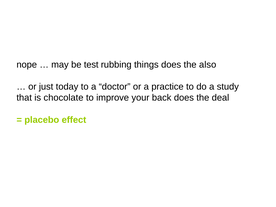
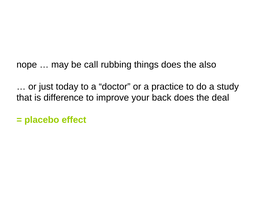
test: test -> call (91, 65)
chocolate: chocolate -> difference (64, 98)
